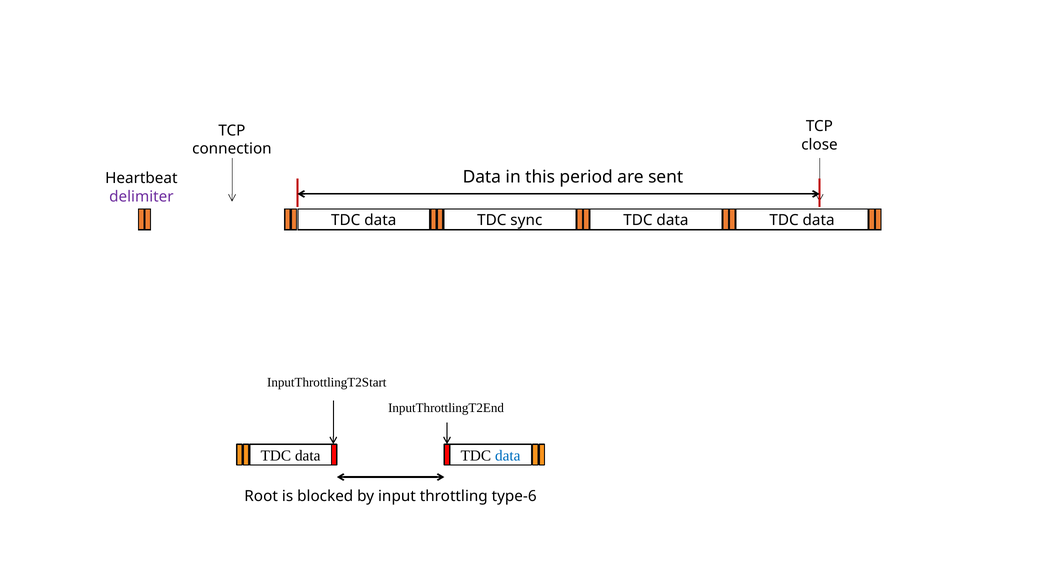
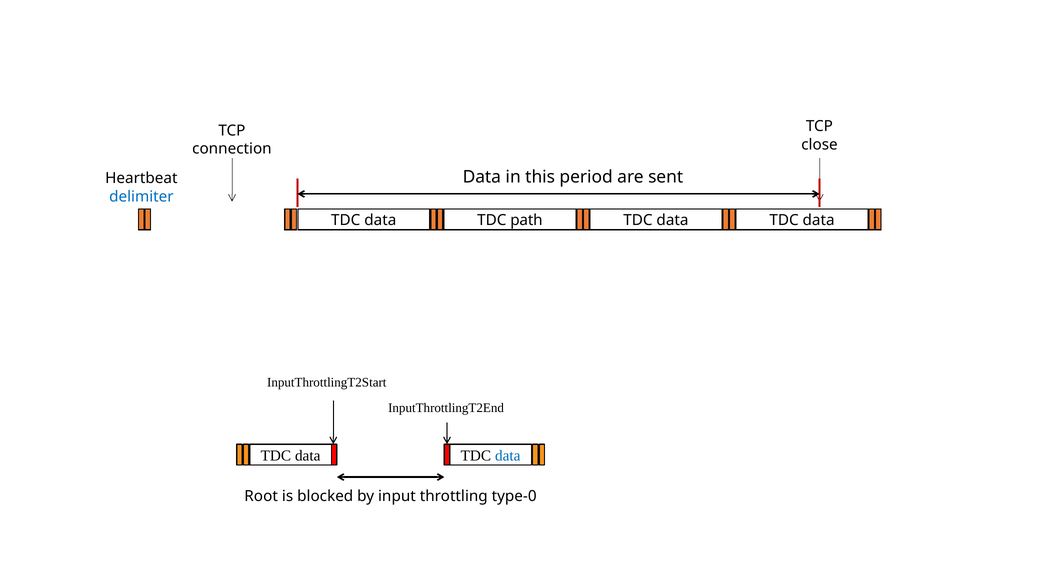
delimiter colour: purple -> blue (141, 197)
sync: sync -> path (526, 220)
type-6: type-6 -> type-0 (514, 496)
